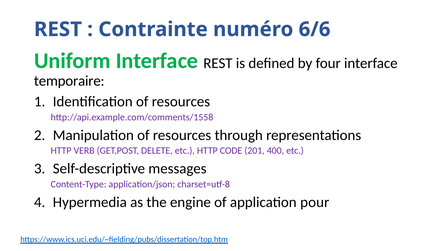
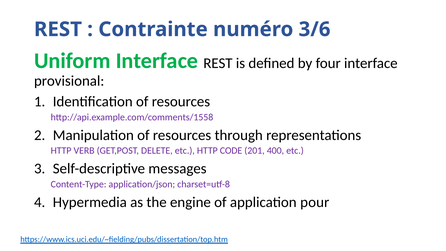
6/6: 6/6 -> 3/6 (315, 29)
temporaire: temporaire -> provisional (69, 81)
